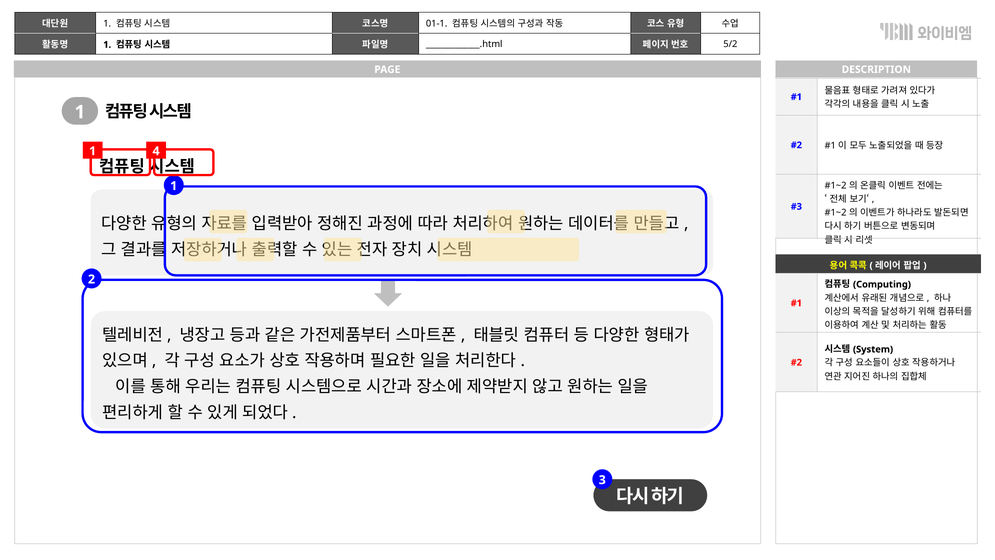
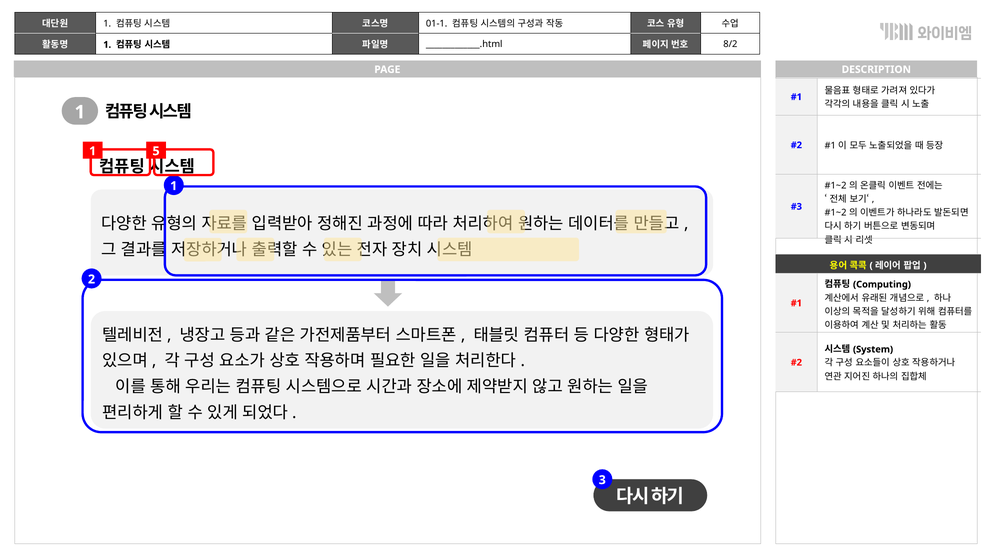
5/2: 5/2 -> 8/2 (730, 44)
4: 4 -> 5 (156, 151)
